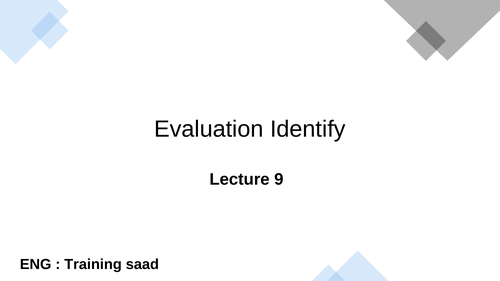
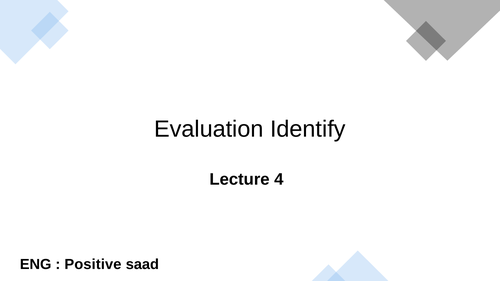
9: 9 -> 4 (279, 179)
Training: Training -> Positive (93, 265)
